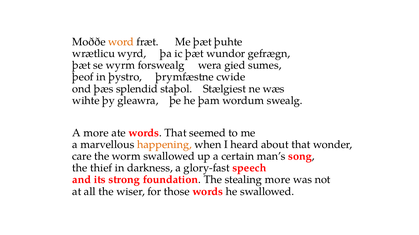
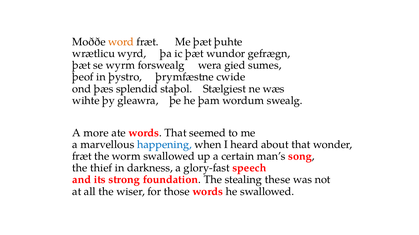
happening colour: orange -> blue (164, 145)
care: care -> fræt (82, 157)
stealing more: more -> these (278, 180)
